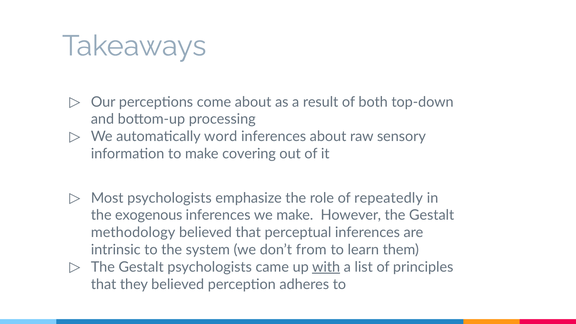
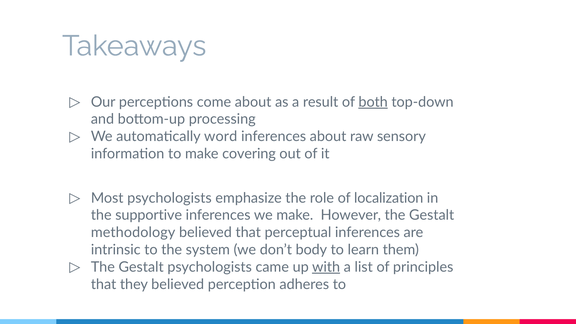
both underline: none -> present (373, 102)
repeatedly: repeatedly -> localization (389, 198)
exogenous: exogenous -> supportive (149, 215)
from: from -> body (311, 250)
